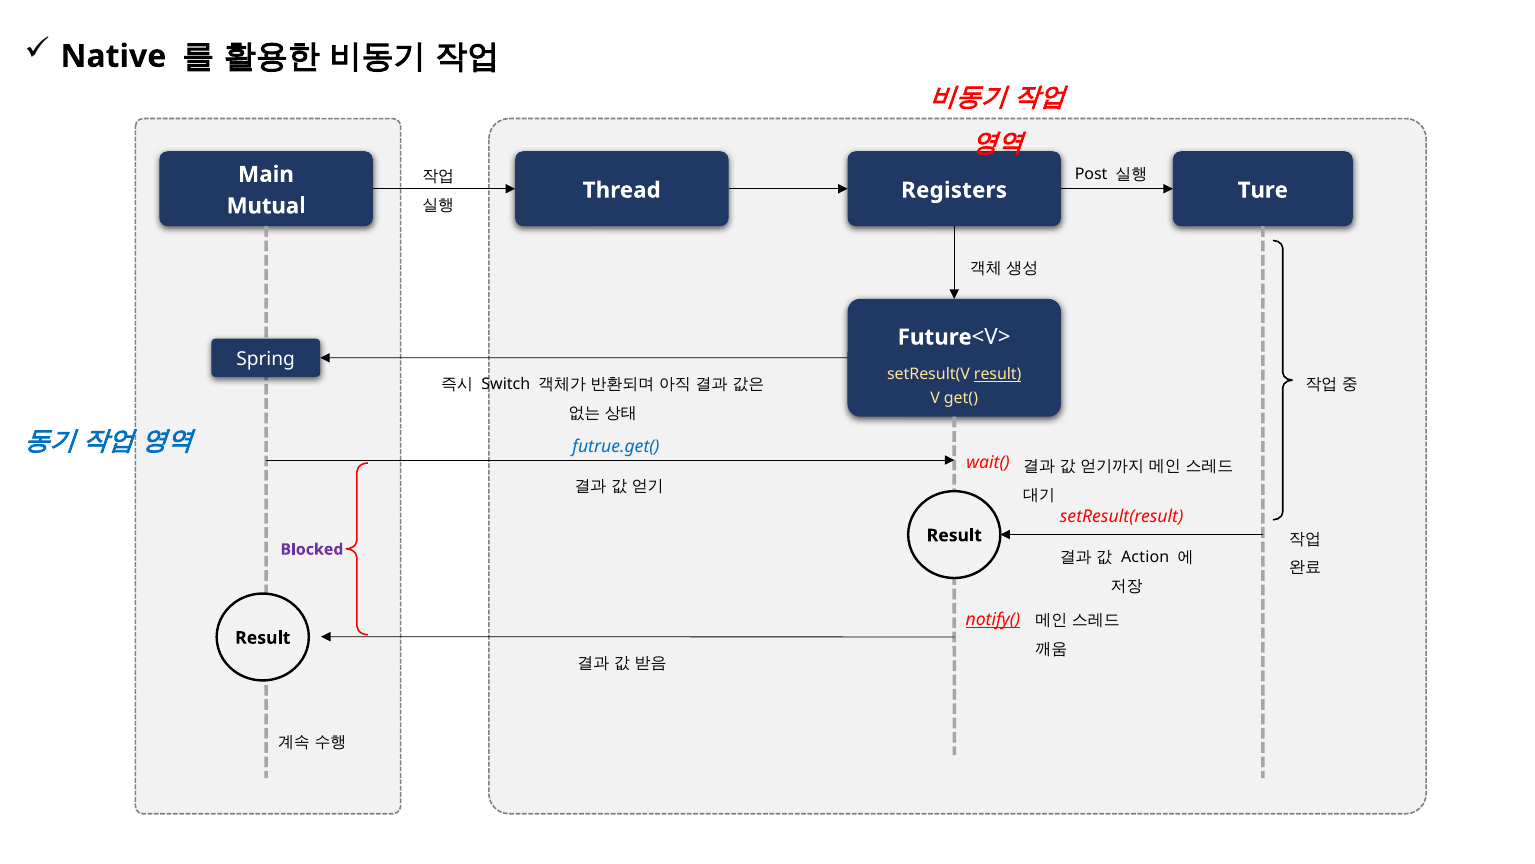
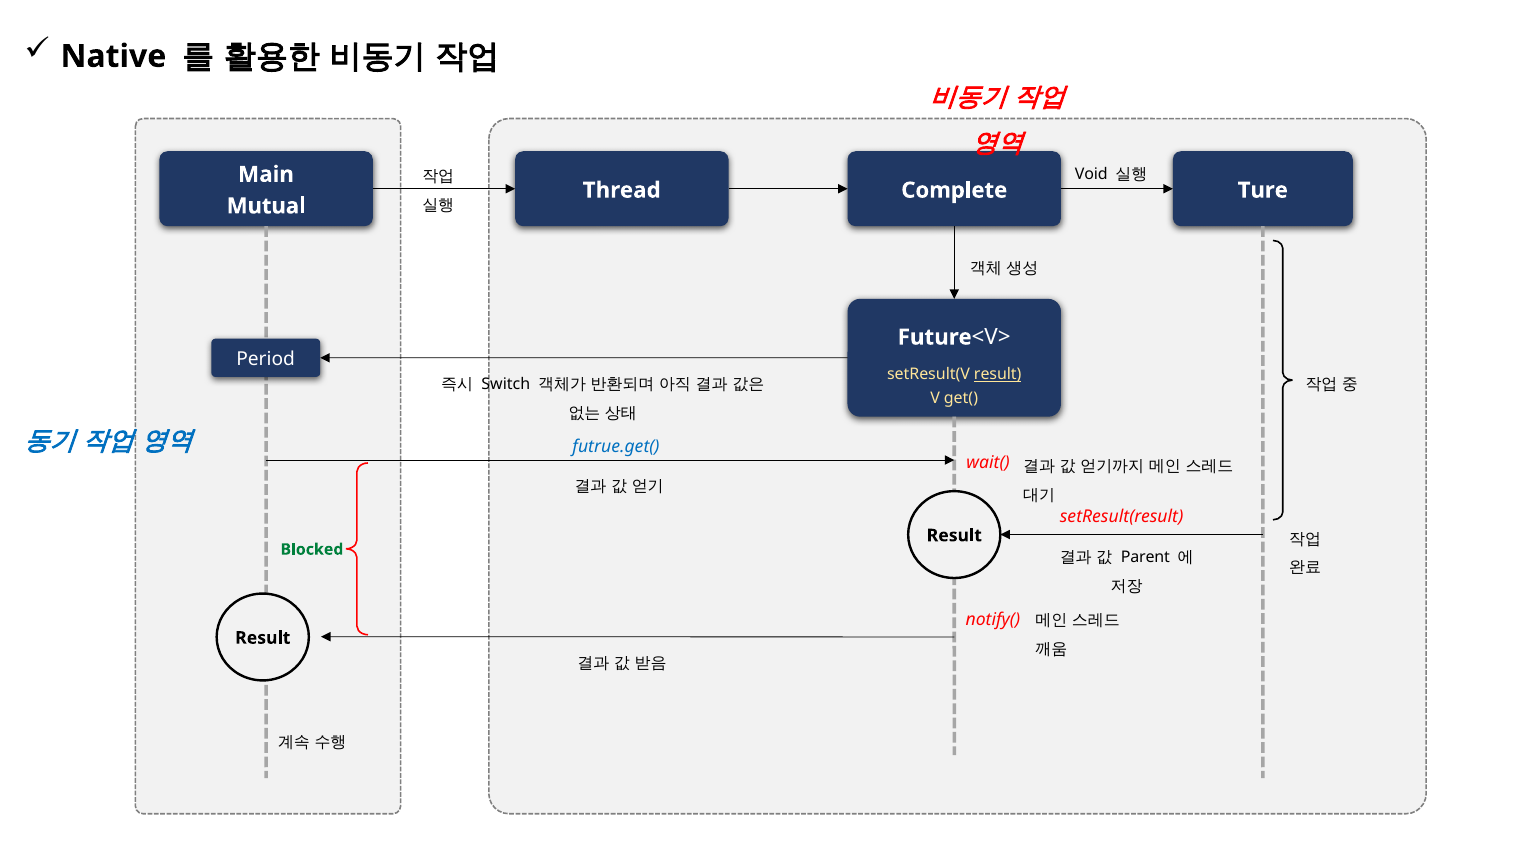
Post: Post -> Void (1091, 174)
Registers: Registers -> Complete (954, 190)
Spring: Spring -> Period (266, 359)
Blocked colour: purple -> green (312, 549)
Action: Action -> Parent (1145, 557)
notify( underline: present -> none (993, 619)
